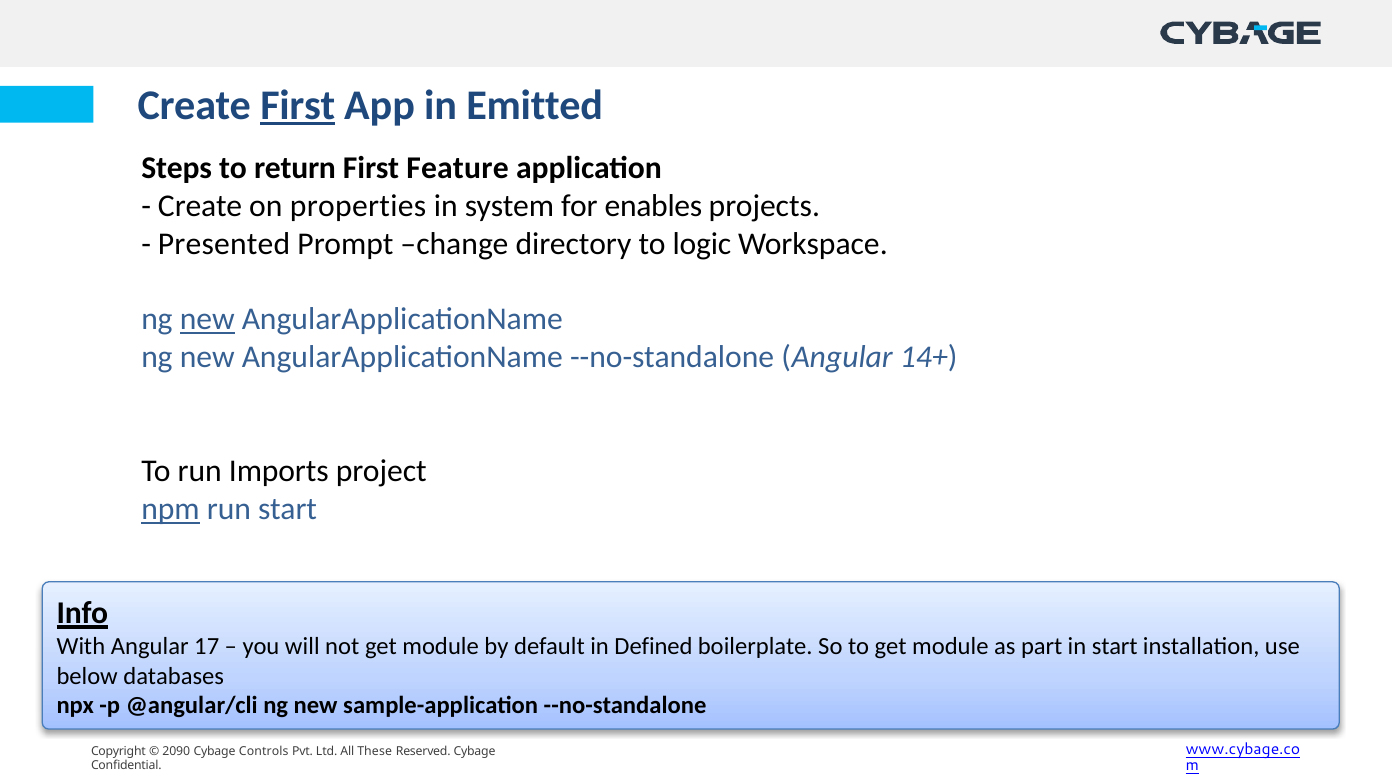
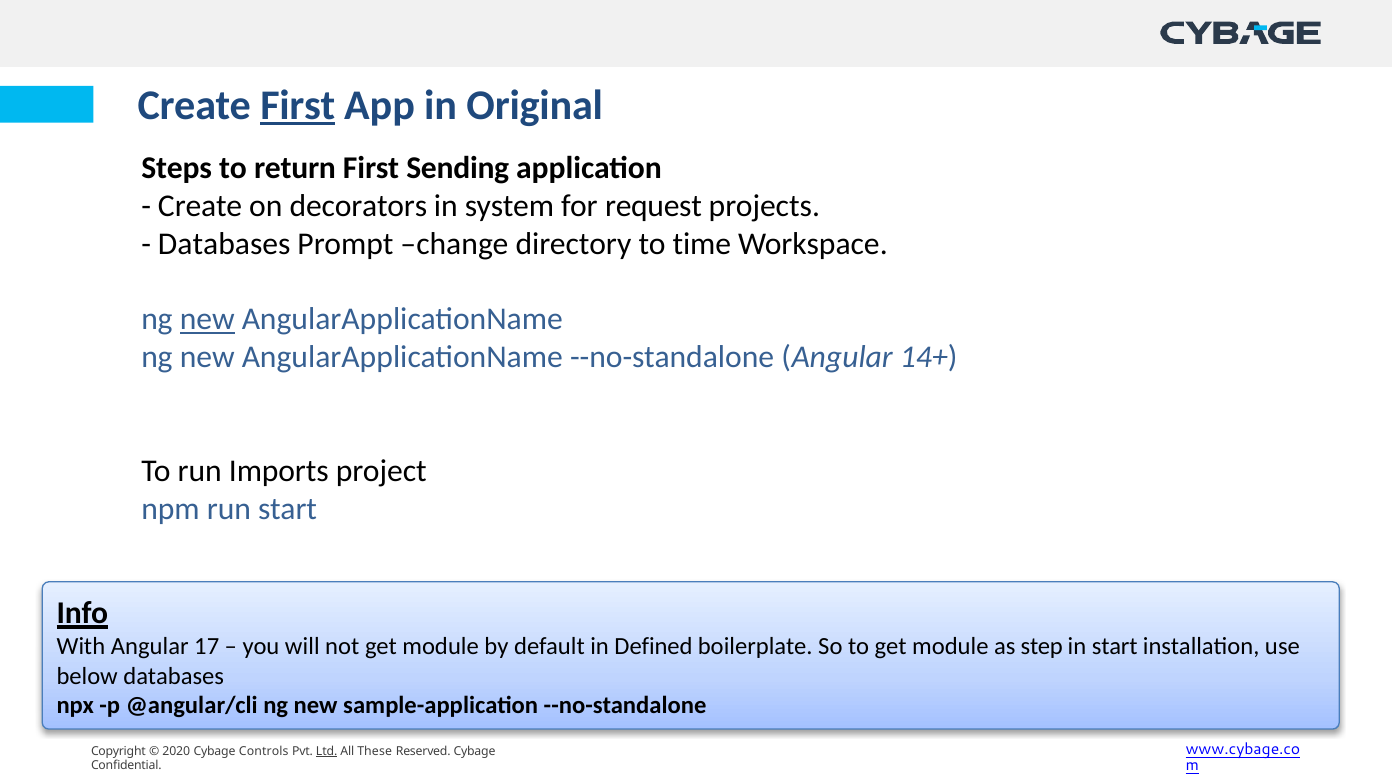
Emitted: Emitted -> Original (535, 106)
Feature: Feature -> Sending (458, 168)
properties: properties -> decorators (358, 206)
enables: enables -> request (653, 206)
Presented: Presented -> Databases (224, 244)
logic: logic -> time (702, 244)
npm underline: present -> none (170, 509)
part: part -> step (1042, 646)
2090: 2090 -> 2020 (176, 751)
Ltd underline: none -> present (327, 751)
